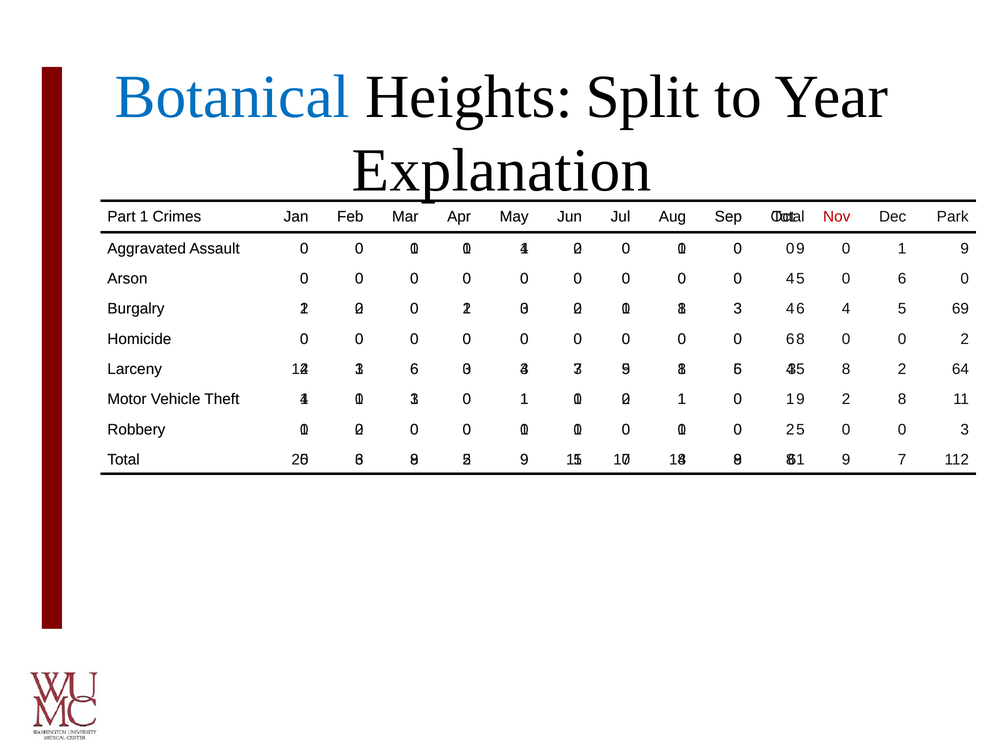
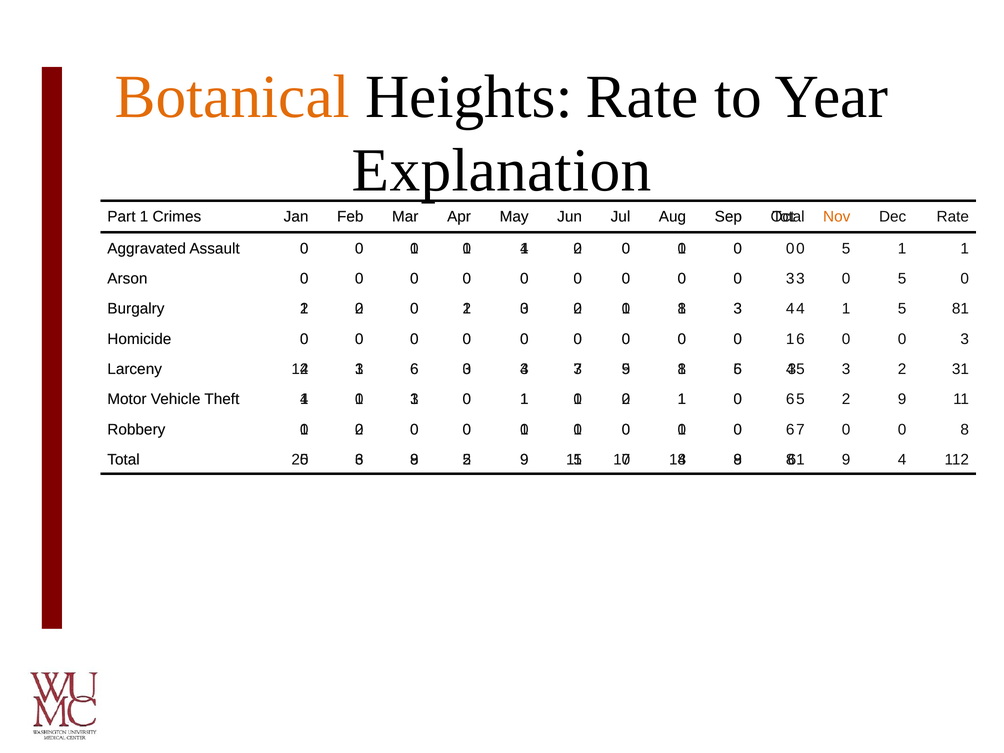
Botanical colour: blue -> orange (232, 97)
Heights Split: Split -> Rate (642, 97)
Nov colour: red -> orange (837, 217)
Dec Park: Park -> Rate (953, 217)
9: 9 -> 0 (800, 249)
0: 0 -> 5 (846, 249)
9: 9 -> 1 (965, 249)
4: 4 -> 3 (790, 279)
5: 5 -> 3 (800, 279)
6: 6 -> 5 (902, 279)
6: 6 -> 4 (800, 309)
4 4: 4 -> 1 (846, 309)
69: 69 -> 81 (960, 309)
6: 6 -> 1 (790, 339)
8: 8 -> 6 (800, 339)
2: 2 -> 3 (965, 339)
8: 8 -> 3 (846, 369)
64: 64 -> 31 (960, 369)
1: 1 -> 6 (790, 399)
9: 9 -> 5 (800, 399)
8: 8 -> 9 (902, 399)
2: 2 -> 6 (790, 430)
5: 5 -> 7 (800, 430)
0 0 3: 3 -> 8 (965, 430)
9 7: 7 -> 4 (902, 460)
